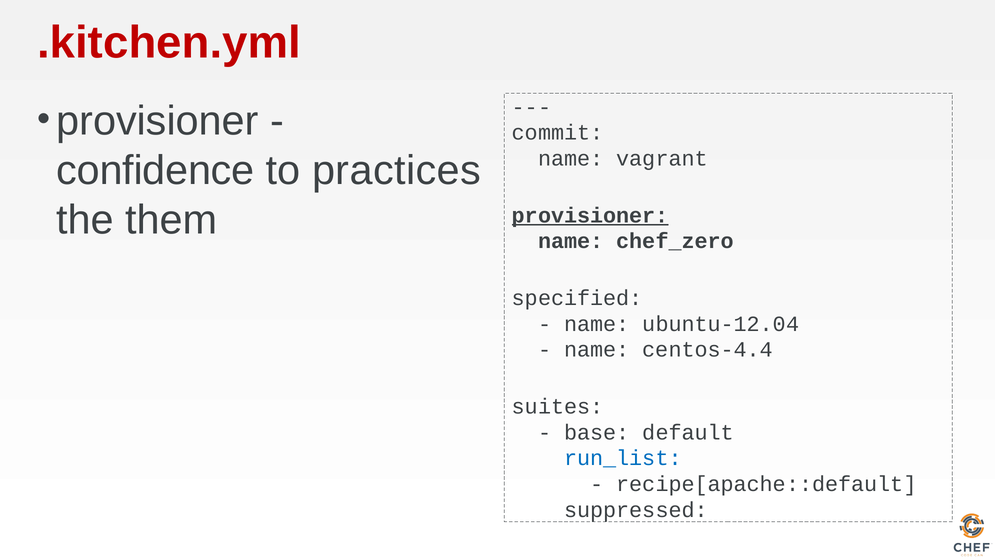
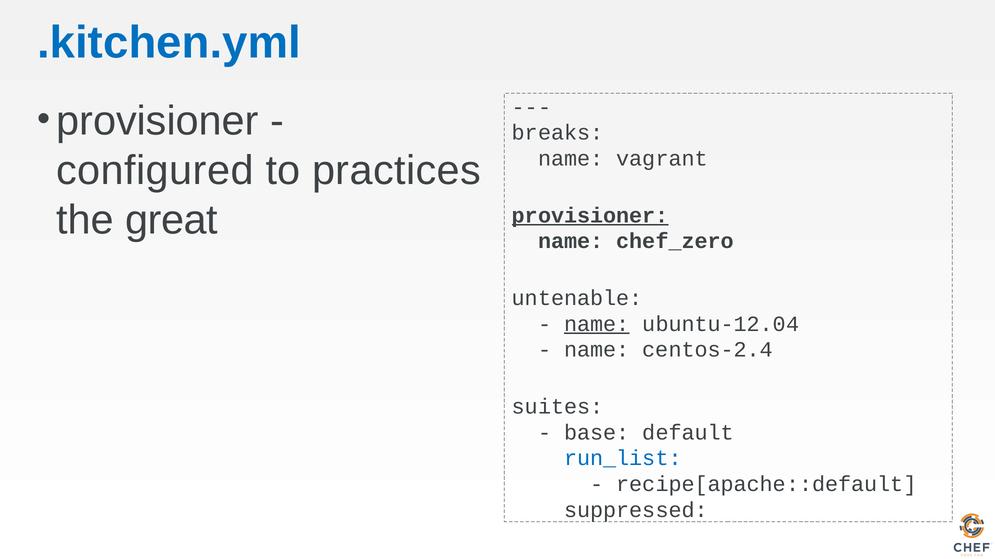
.kitchen.yml colour: red -> blue (169, 43)
commit: commit -> breaks (558, 133)
confidence: confidence -> configured (155, 171)
them: them -> great (172, 221)
specified: specified -> untenable (577, 298)
name underline: none -> present (597, 324)
centos-4.4: centos-4.4 -> centos-2.4 (708, 350)
